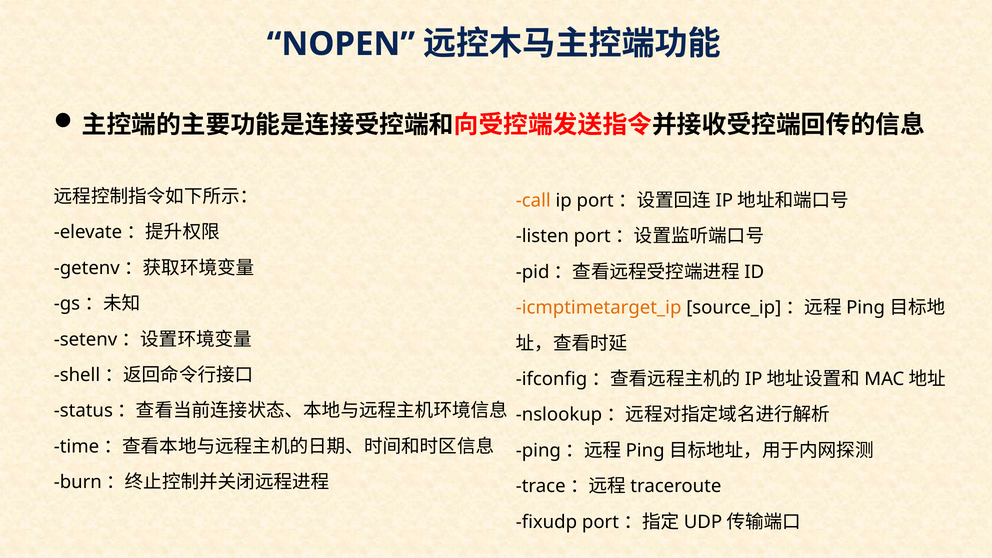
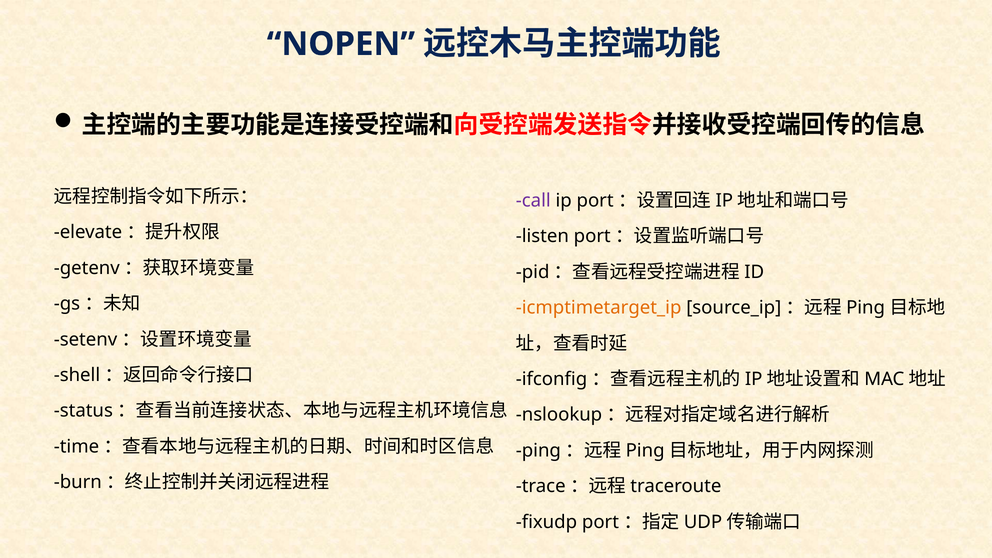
call colour: orange -> purple (533, 201)
